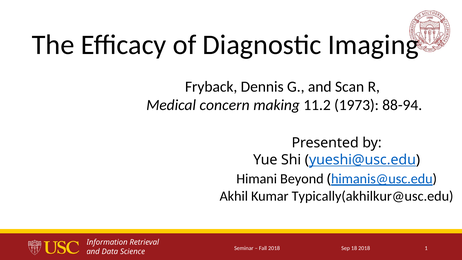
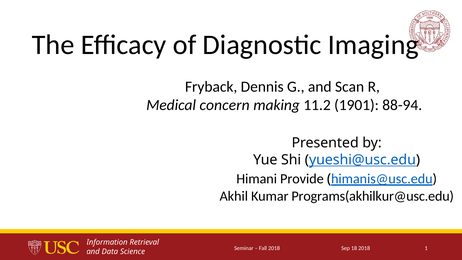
1973: 1973 -> 1901 (357, 105)
Beyond: Beyond -> Provide (302, 179)
Typically(akhilkur@usc.edu: Typically(akhilkur@usc.edu -> Programs(akhilkur@usc.edu (373, 196)
